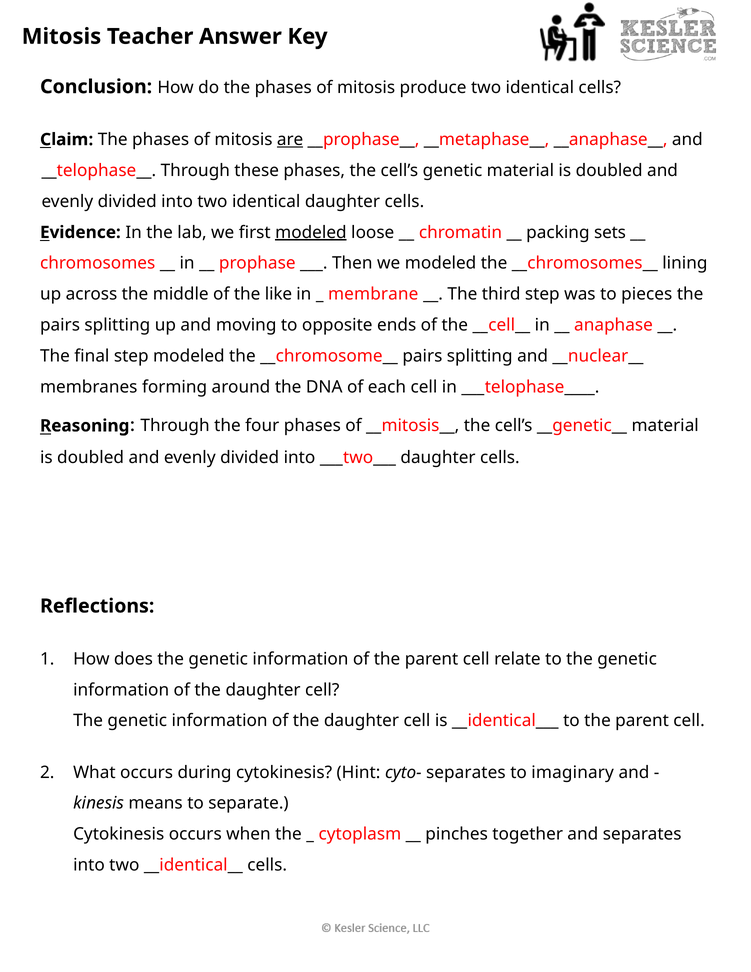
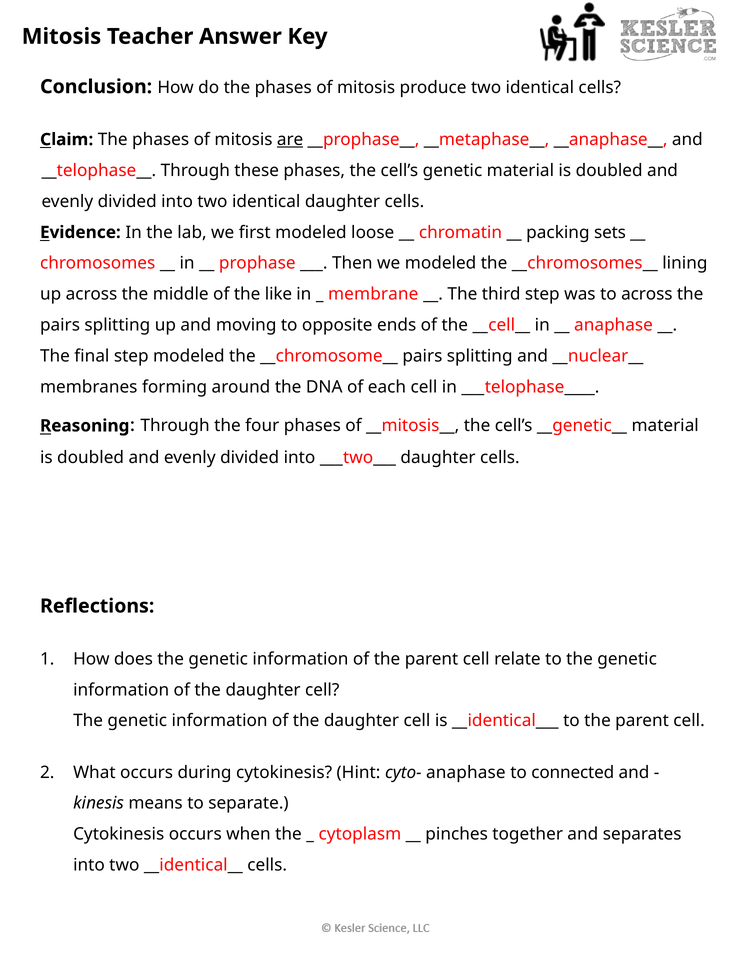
modeled underline: present -> none (311, 232)
to pieces: pieces -> across (647, 294)
cyto- separates: separates -> anaphase (466, 772)
imaginary: imaginary -> connected (573, 772)
